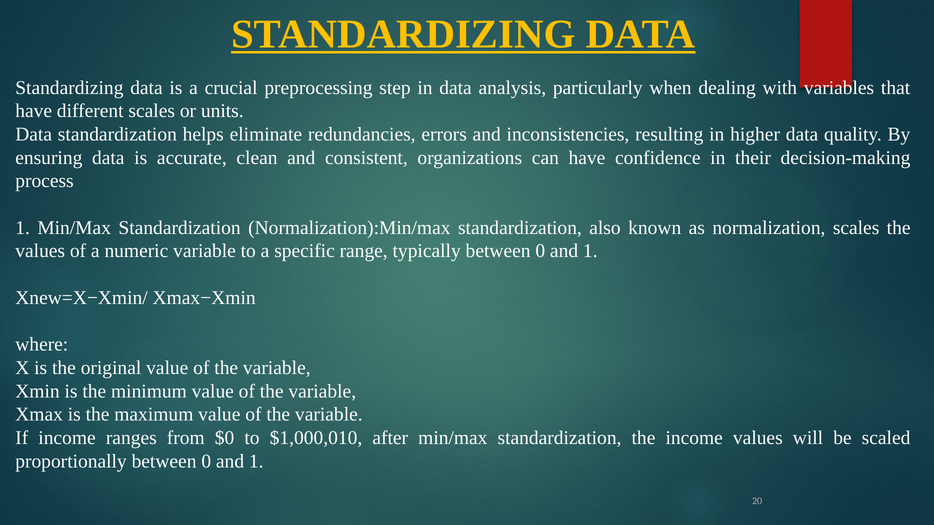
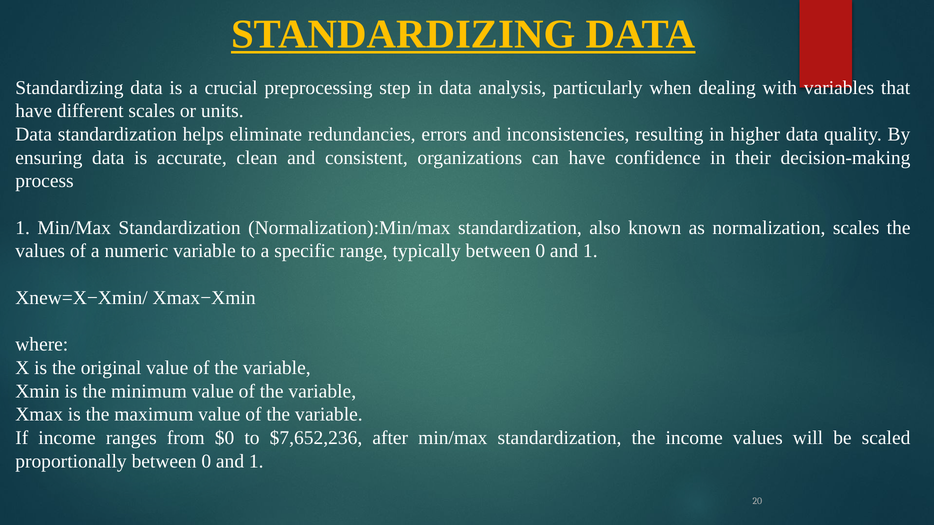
$1,000,010: $1,000,010 -> $7,652,236 (316, 438)
